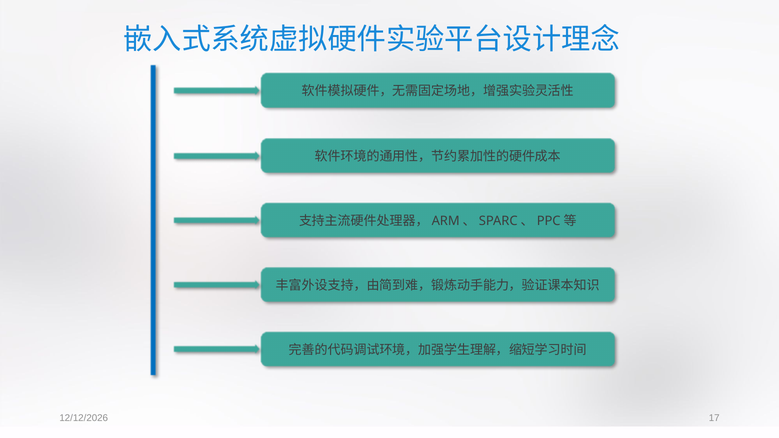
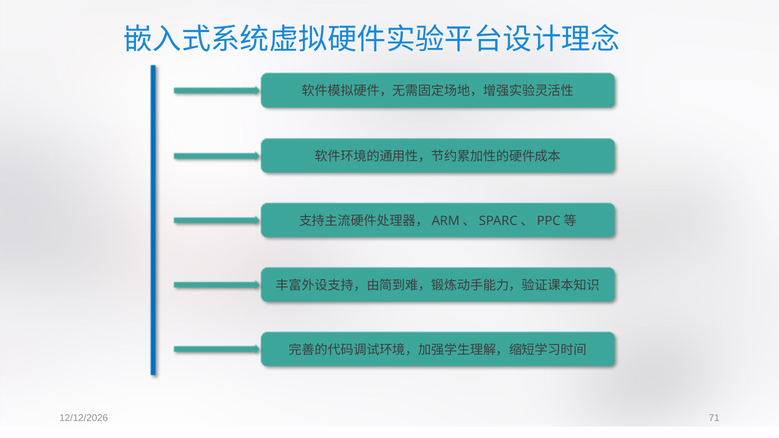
17: 17 -> 71 (714, 418)
